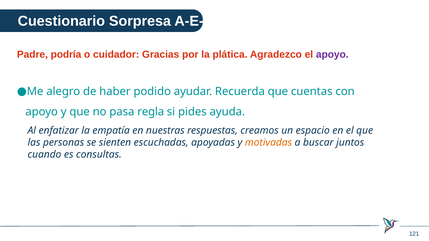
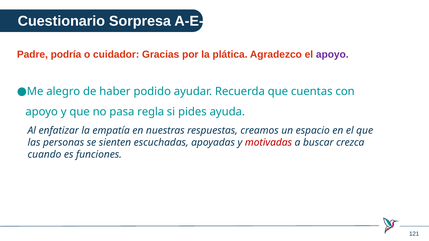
motivadas colour: orange -> red (268, 143)
juntos: juntos -> crezca (350, 143)
consultas: consultas -> funciones (99, 155)
